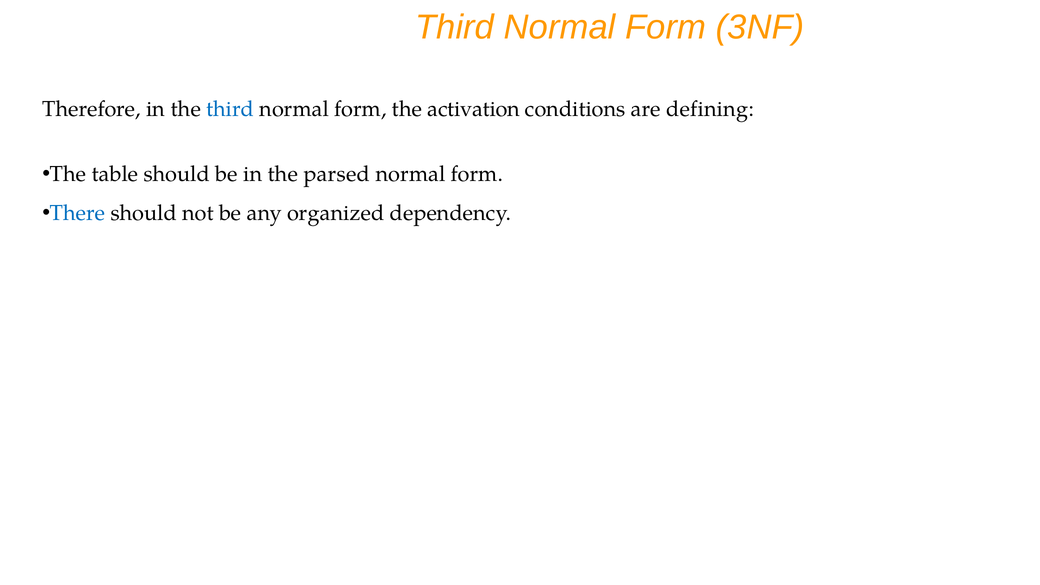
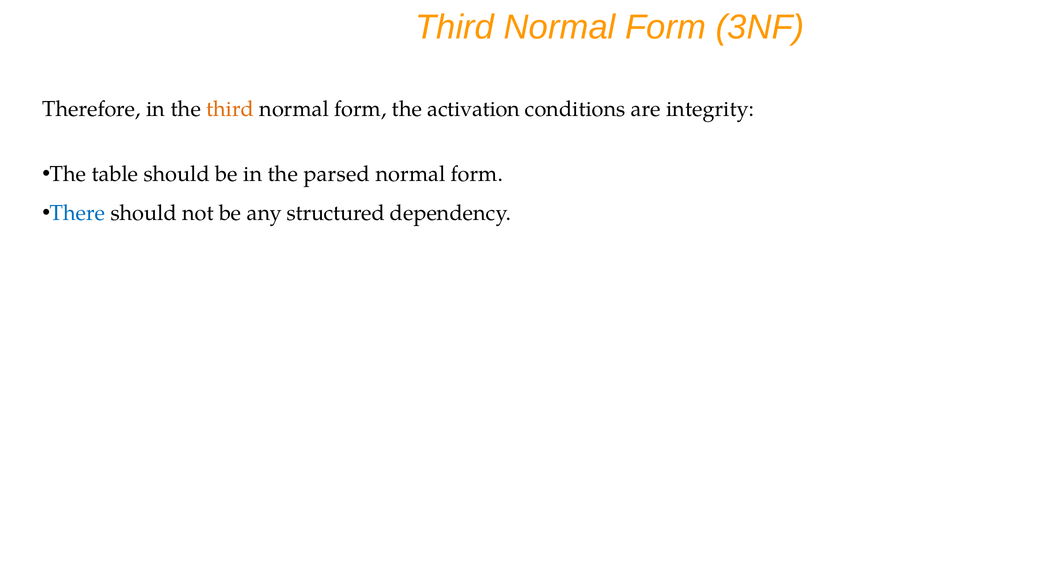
third colour: blue -> orange (230, 109)
defining: defining -> integrity (710, 109)
organized: organized -> structured (336, 213)
